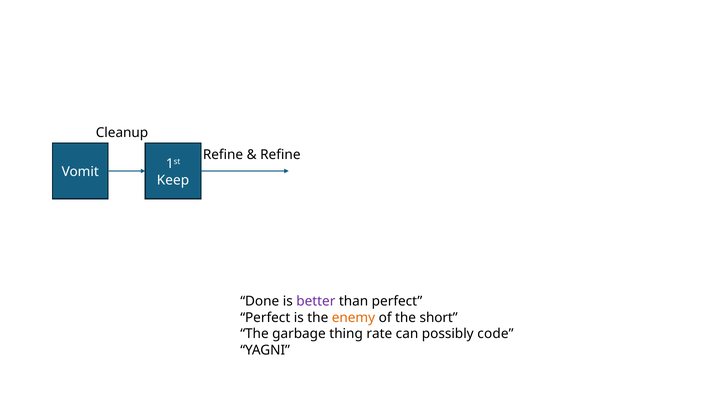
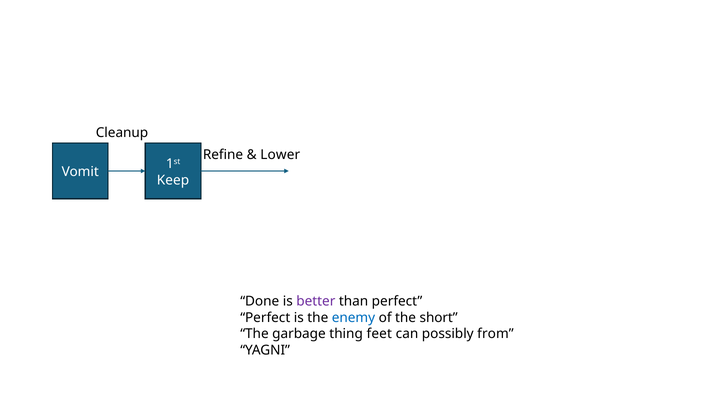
Refine: Refine -> Lower (280, 155)
enemy colour: orange -> blue (353, 317)
rate: rate -> feet (379, 334)
code: code -> from (495, 334)
